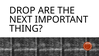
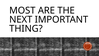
DROP: DROP -> MOST (22, 10)
